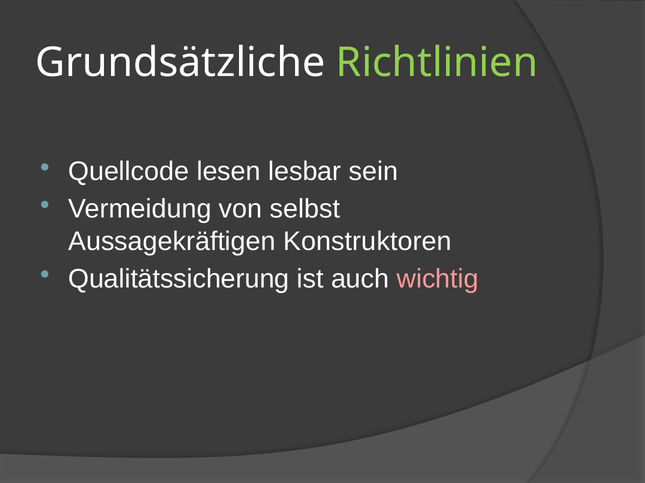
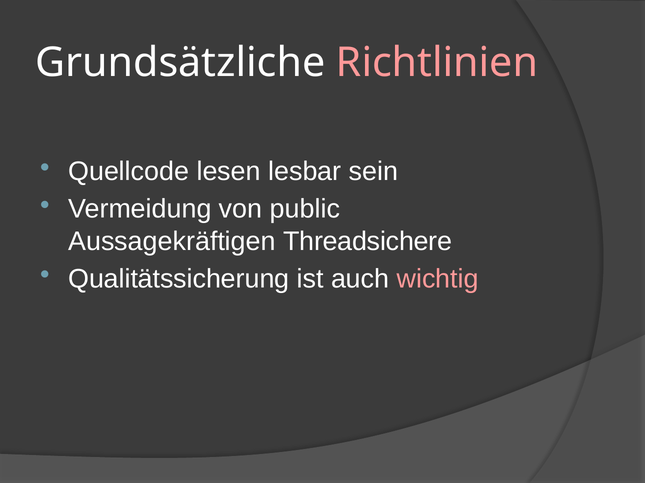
Richtlinien colour: light green -> pink (437, 63)
selbst: selbst -> public (305, 209)
Konstruktoren: Konstruktoren -> Threadsichere (368, 242)
